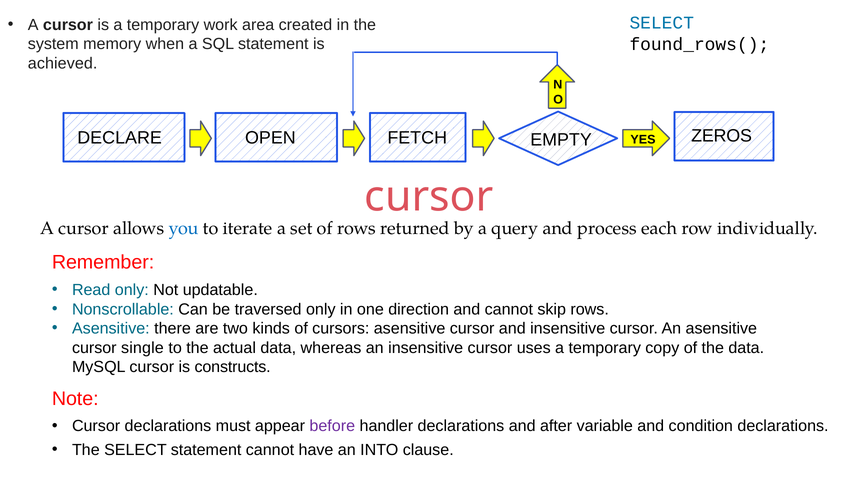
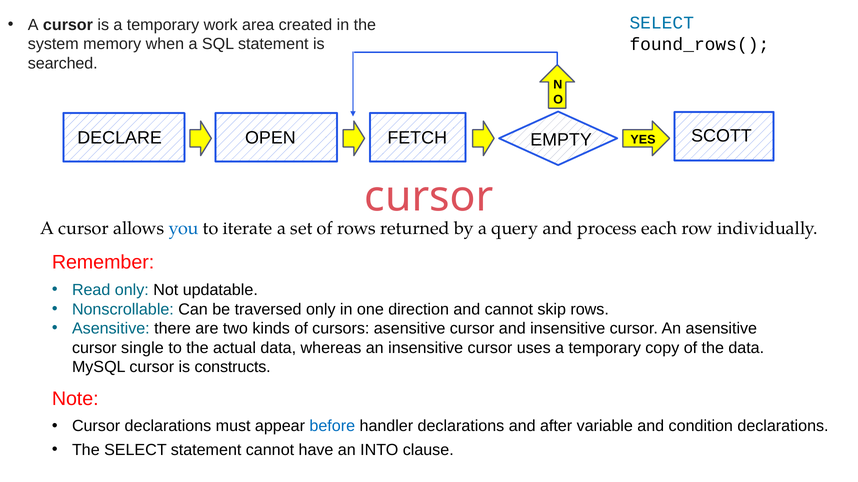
achieved: achieved -> searched (63, 63)
ZEROS: ZEROS -> SCOTT (721, 136)
before colour: purple -> blue (332, 427)
